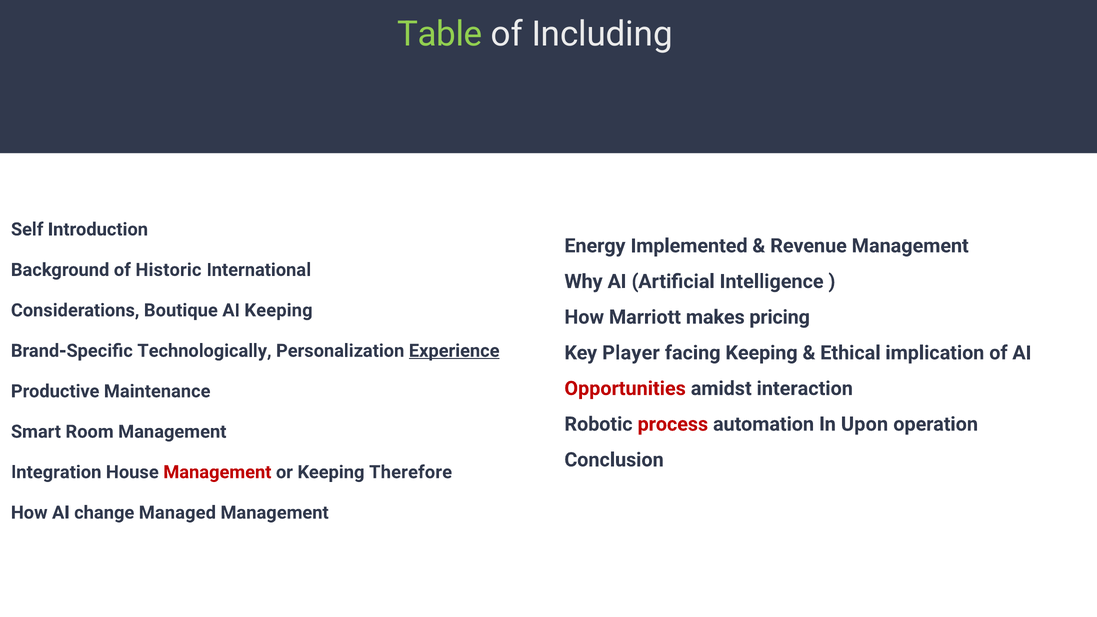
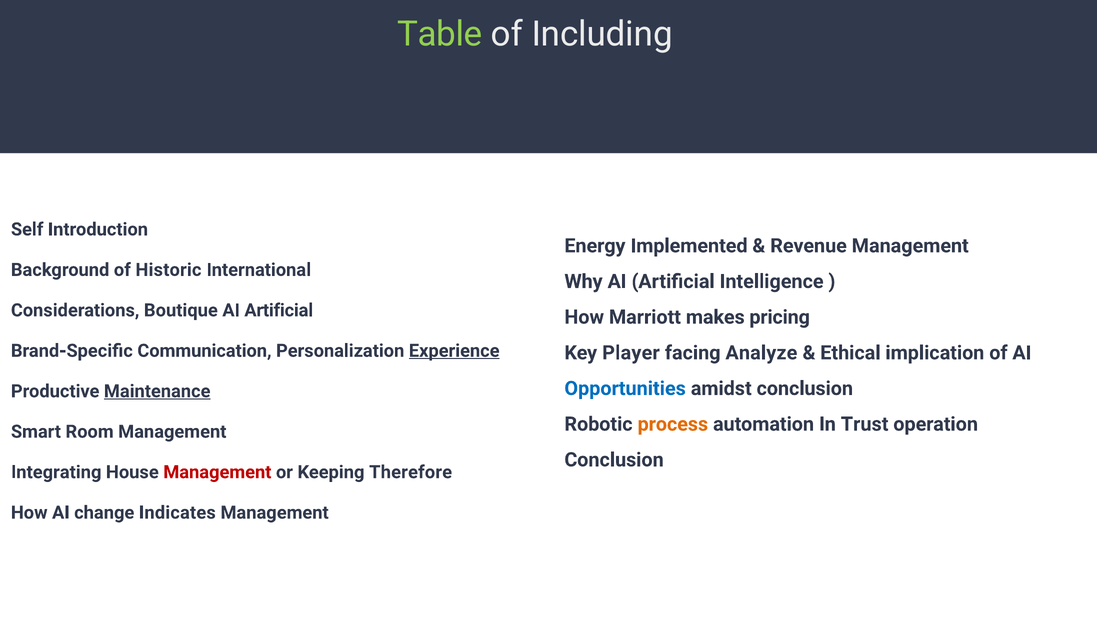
Keeping: Keeping -> Artificial (279, 310)
Technologically: Technologically -> Communication (204, 351)
facing Keeping: Keeping -> Analyze (761, 353)
Opportunities colour: red -> blue (625, 389)
amidst interaction: interaction -> conclusion (805, 389)
Maintenance underline: none -> present (157, 391)
process colour: red -> orange (673, 424)
Upon: Upon -> Trust (865, 424)
Integration: Integration -> Integrating (56, 472)
Managed: Managed -> Indicates (177, 513)
